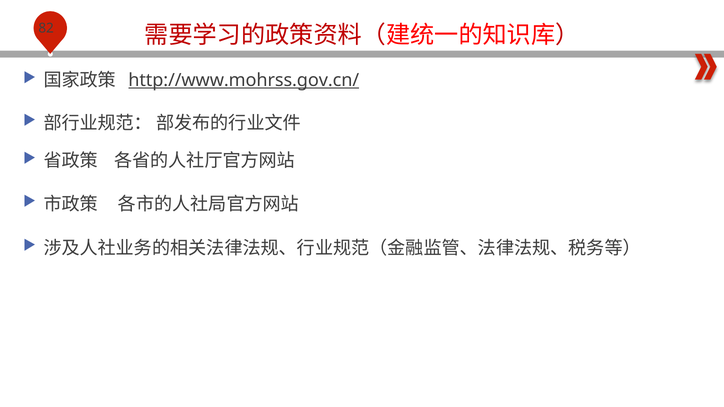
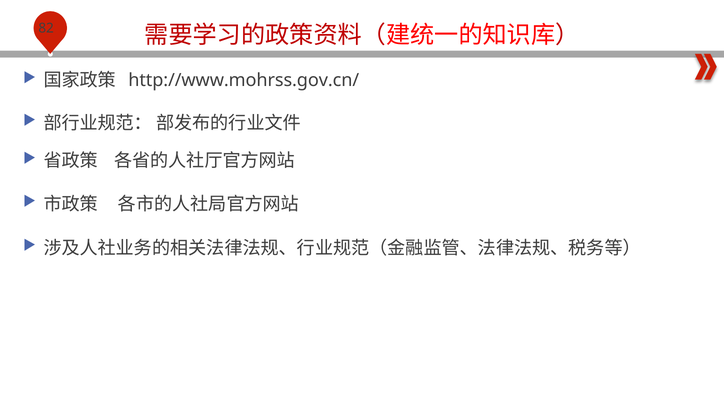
http://www.mohrss.gov.cn/ underline: present -> none (244, 80)
